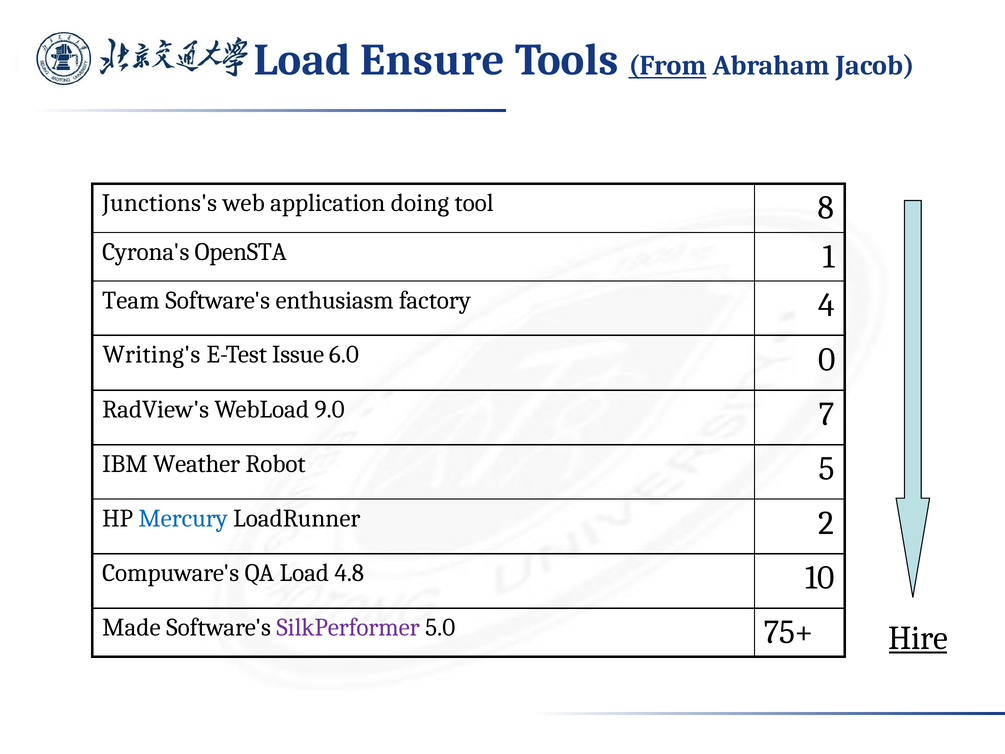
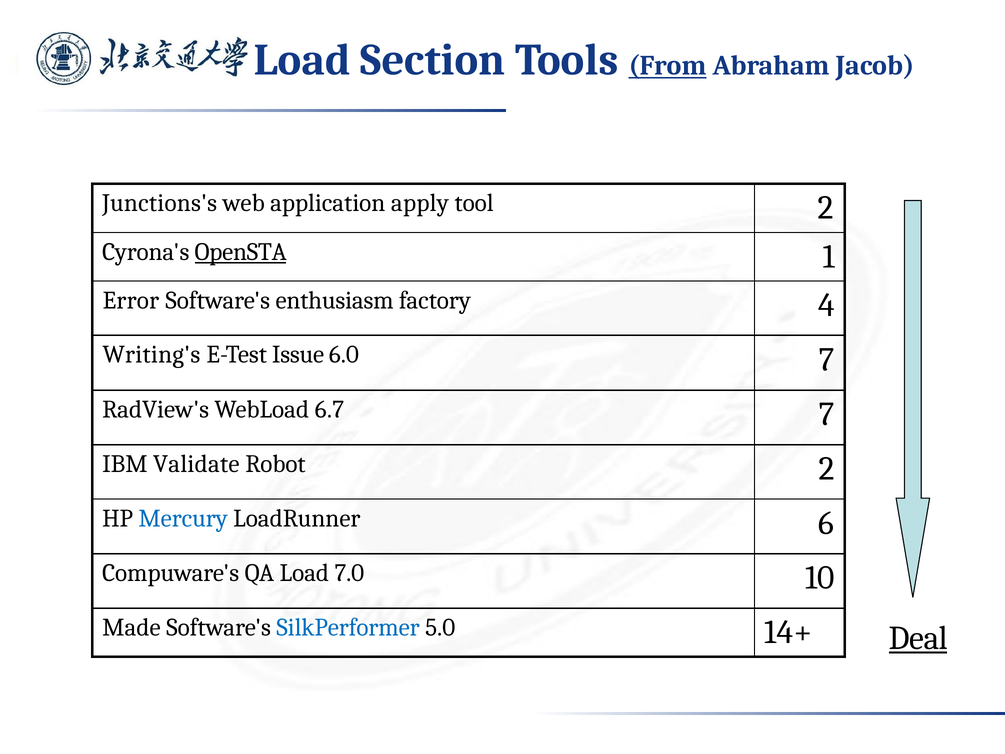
Ensure: Ensure -> Section (433, 60)
doing: doing -> apply (420, 203)
tool 8: 8 -> 2 (826, 208)
OpenSTA underline: none -> present (241, 252)
Team: Team -> Error (131, 300)
6.0 0: 0 -> 7 (827, 359)
9.0: 9.0 -> 6.7 (330, 410)
Weather: Weather -> Validate (196, 464)
Robot 5: 5 -> 2 (827, 469)
2: 2 -> 6 (826, 523)
4.8: 4.8 -> 7.0 (349, 573)
SilkPerformer colour: purple -> blue (348, 627)
75+: 75+ -> 14+ (788, 632)
Hire: Hire -> Deal (918, 638)
